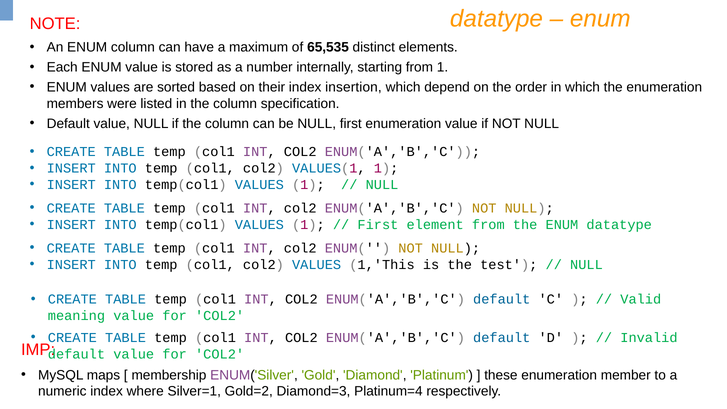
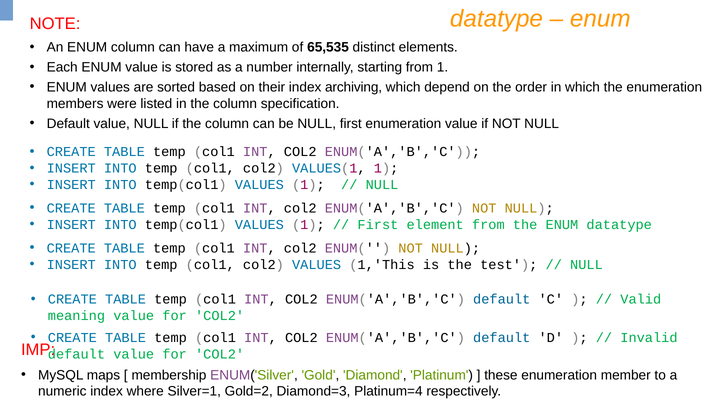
insertion: insertion -> archiving (354, 87)
